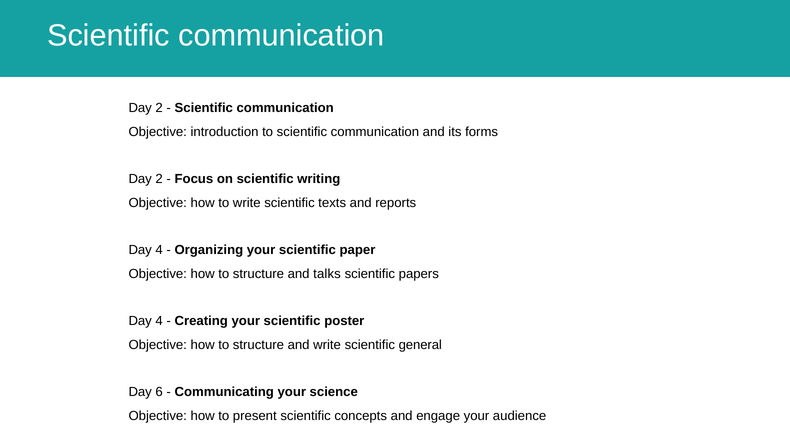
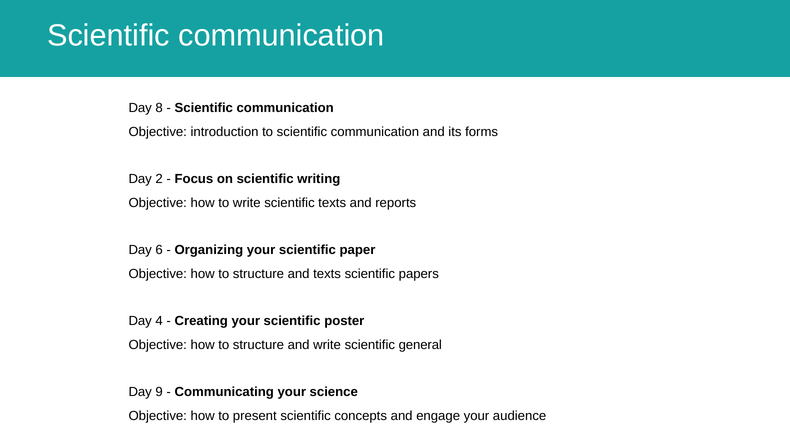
2: 2 -> 8 (159, 108)
4: 4 -> 6 (159, 250)
and talks: talks -> texts (327, 274)
6: 6 -> 9 (159, 392)
